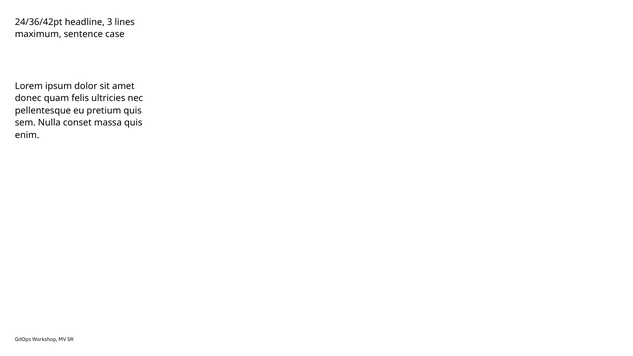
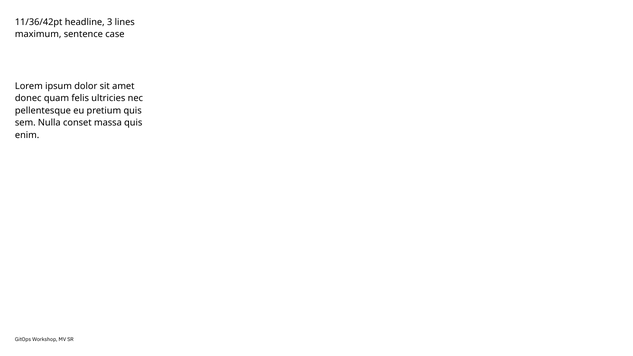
24/36/42pt: 24/36/42pt -> 11/36/42pt (39, 22)
